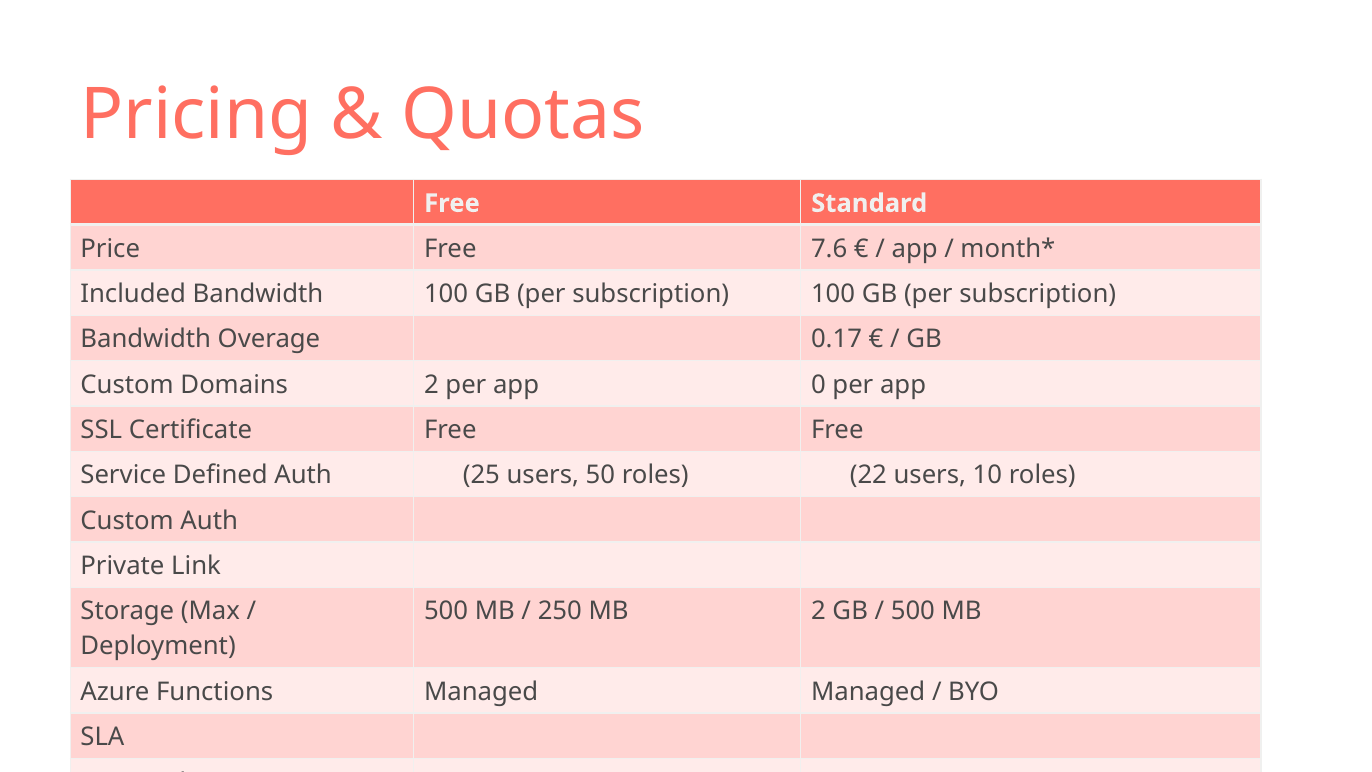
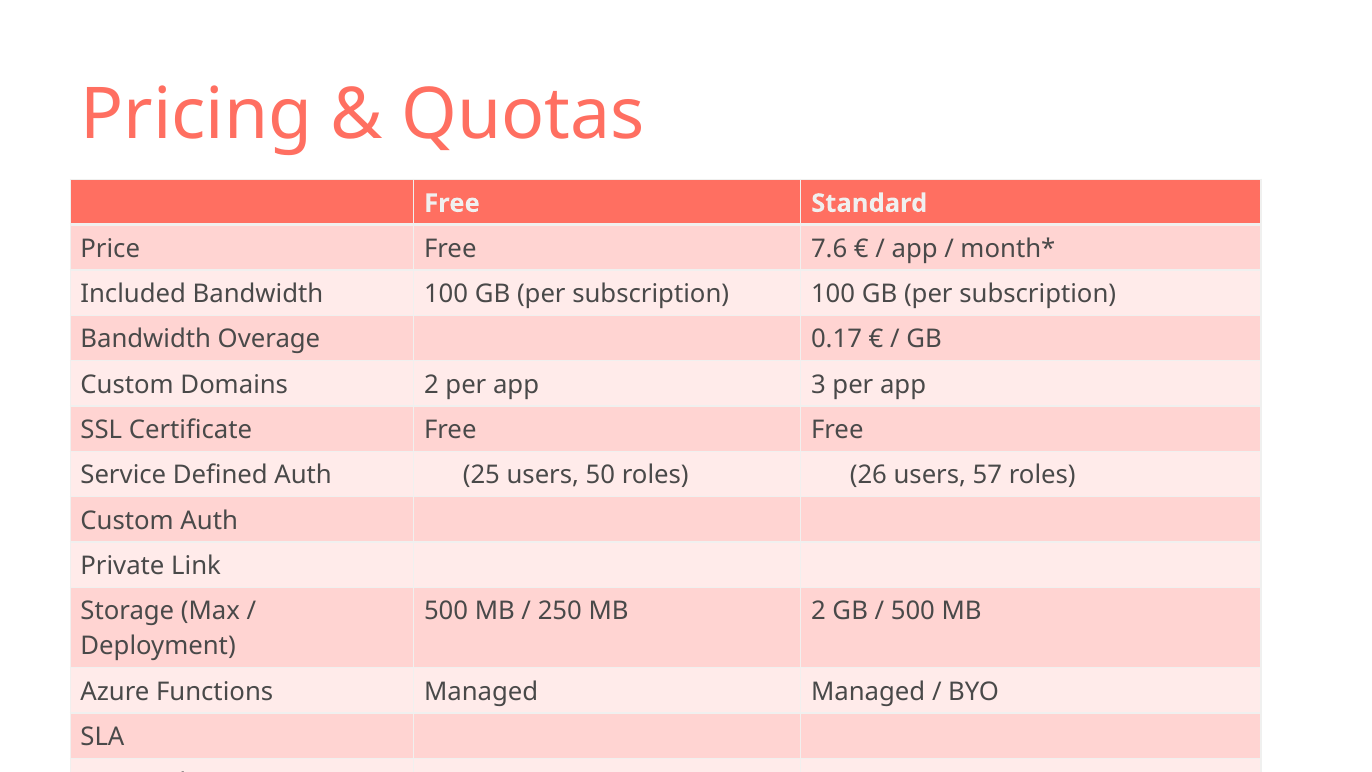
app 0: 0 -> 3 (819, 385)
22: 22 -> 26 (868, 475)
users 10: 10 -> 57 (987, 475)
